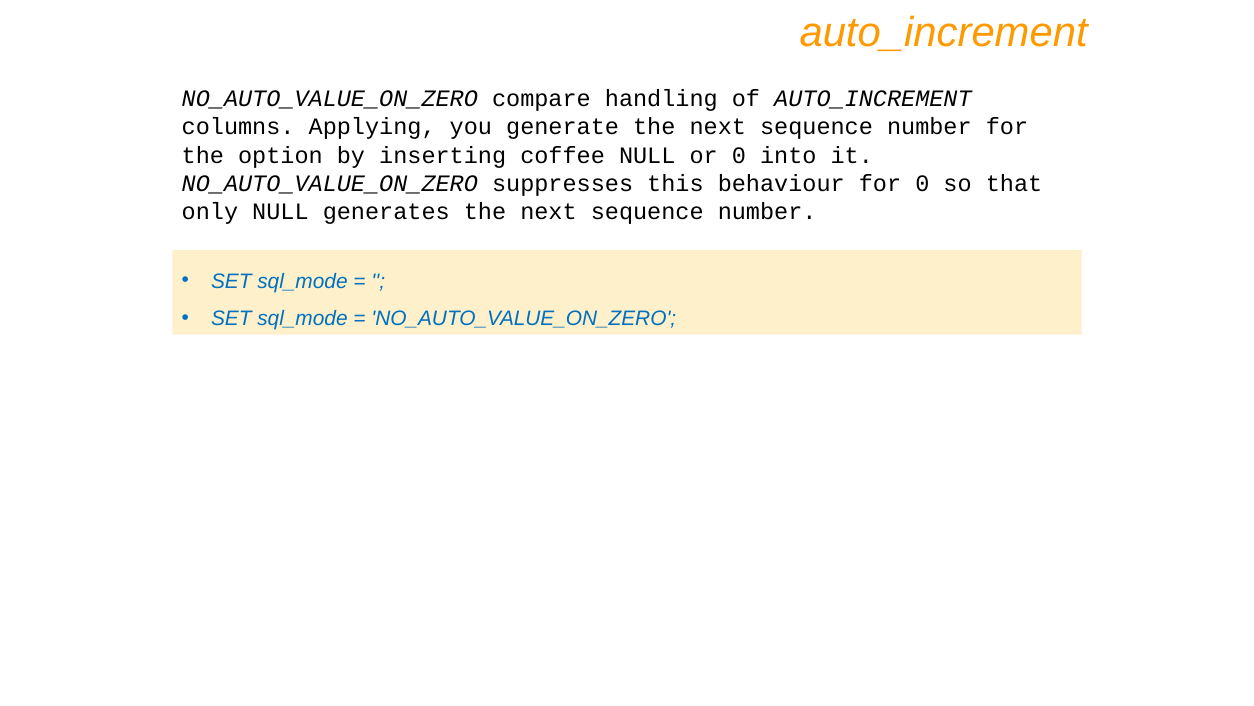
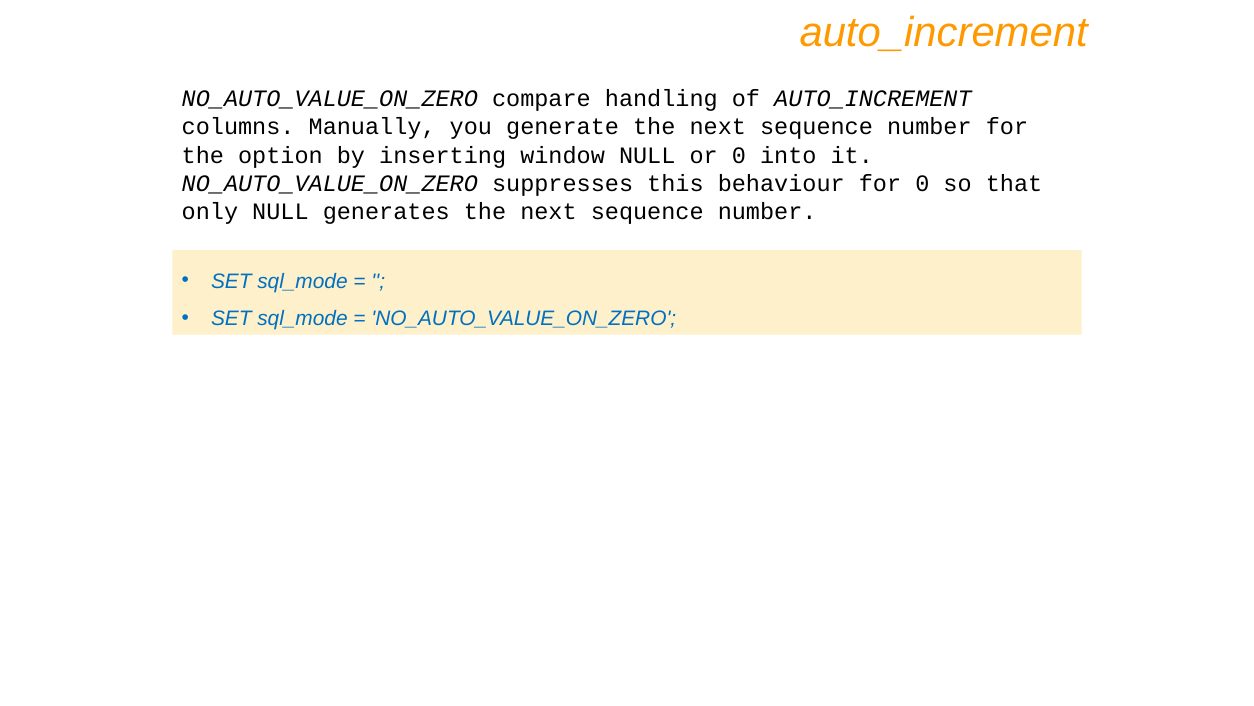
Applying: Applying -> Manually (372, 127)
coffee: coffee -> window (563, 155)
